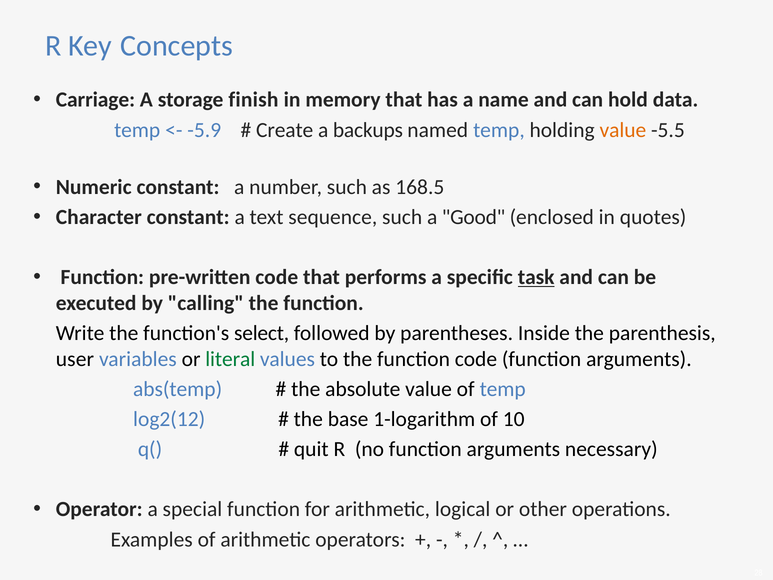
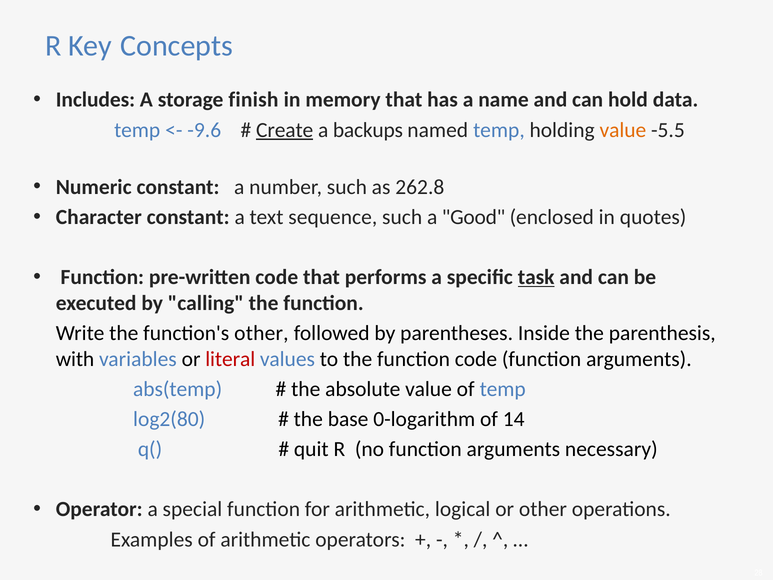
Carriage: Carriage -> Includes (95, 100)
-5.9: -5.9 -> -9.6 (204, 130)
Create underline: none -> present (285, 130)
168.5: 168.5 -> 262.8 (420, 187)
function's select: select -> other (261, 333)
user: user -> with (75, 359)
literal colour: green -> red (230, 359)
log2(12: log2(12 -> log2(80 (169, 419)
1-logarithm: 1-logarithm -> 0-logarithm (424, 419)
10: 10 -> 14 (514, 419)
